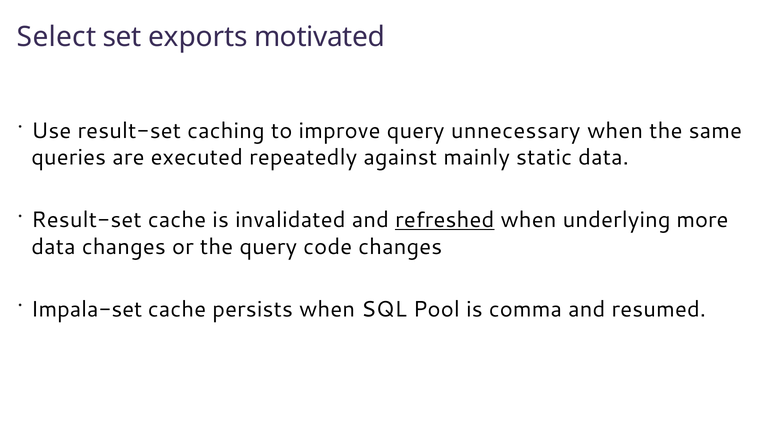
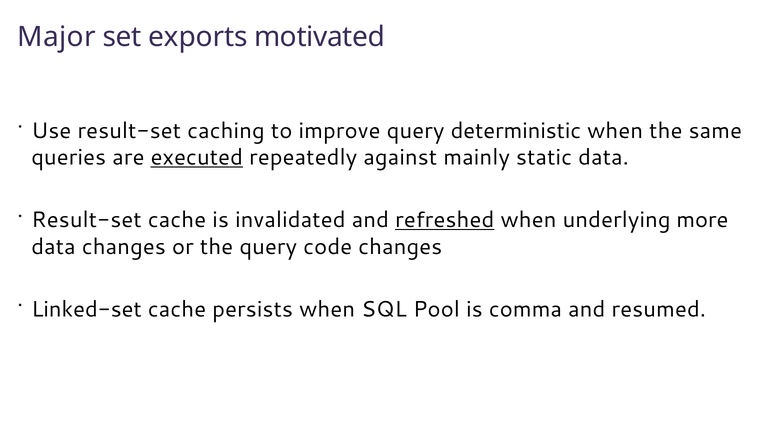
Select: Select -> Major (57, 37)
unnecessary: unnecessary -> deterministic (516, 131)
executed underline: none -> present (197, 158)
Impala-set: Impala-set -> Linked-set (87, 309)
